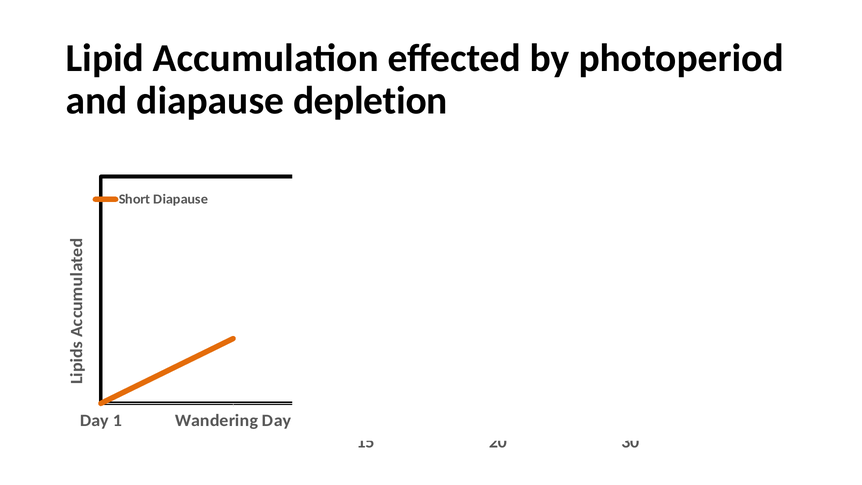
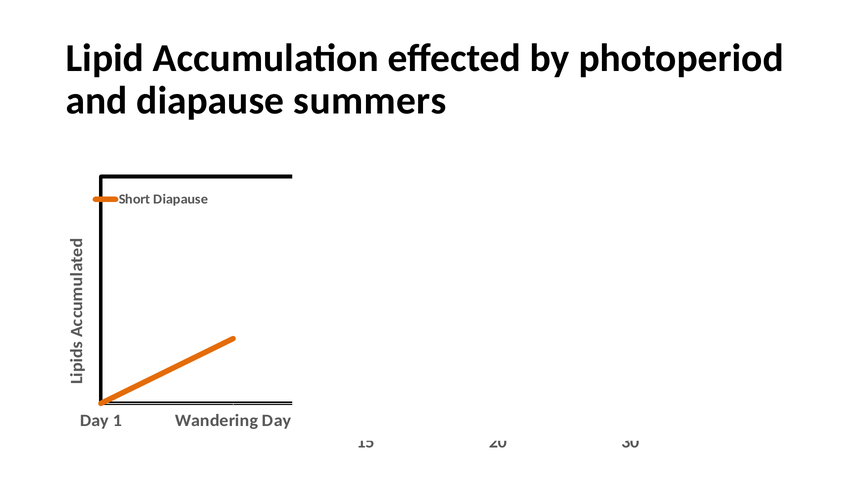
depletion: depletion -> summers (370, 101)
